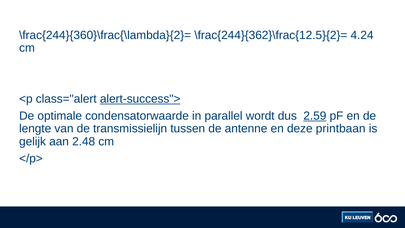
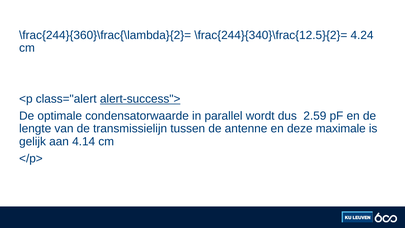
\frac{244}{362}\frac{12.5}{2}=: \frac{244}{362}\frac{12.5}{2}= -> \frac{244}{340}\frac{12.5}{2}= (271, 35)
2.59 underline: present -> none (315, 116)
printbaan: printbaan -> maximale (341, 129)
2.48: 2.48 -> 4.14 (84, 141)
